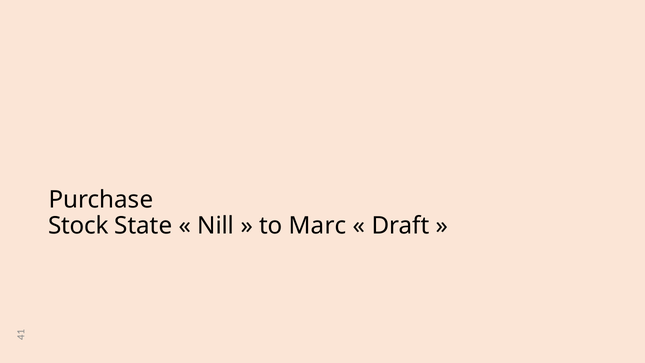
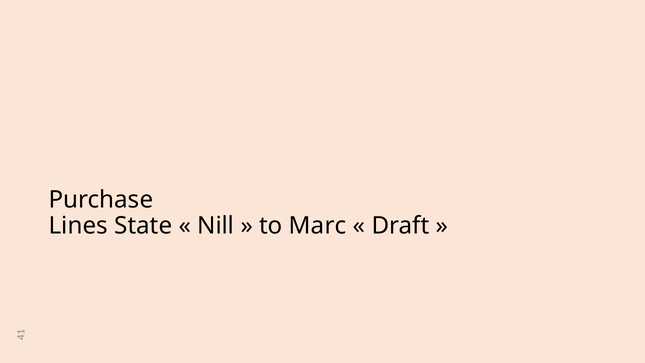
Stock: Stock -> Lines (78, 226)
